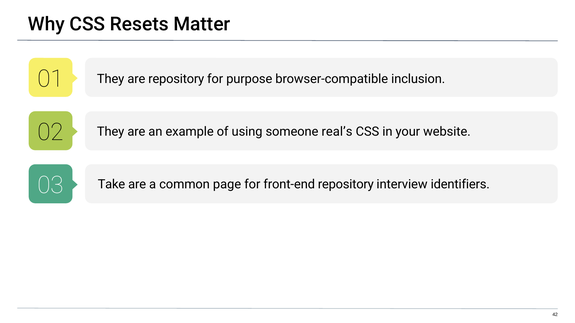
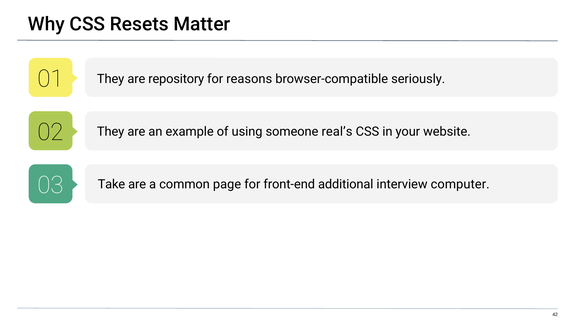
purpose: purpose -> reasons (249, 79)
inclusion: inclusion -> seriously (418, 79)
front-end repository: repository -> additional (346, 185)
identifiers: identifiers -> computer (460, 185)
